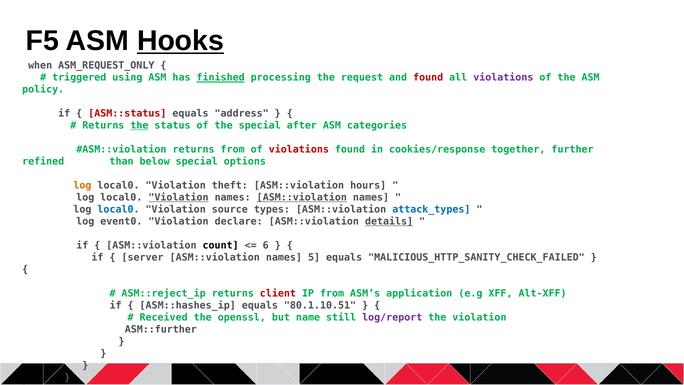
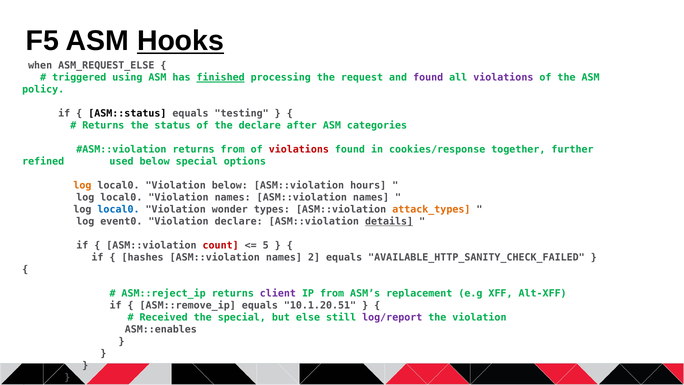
ASM_REQUEST_ONLY: ASM_REQUEST_ONLY -> ASM_REQUEST_ELSE (106, 66)
found colour: red -> purple (428, 78)
ASM::status colour: red -> black (127, 114)
address: address -> testing (242, 114)
the underline: present -> none (139, 126)
the special: special -> declare (260, 126)
than: than -> used (122, 161)
Violation theft: theft -> below (230, 185)
Violation underline: present -> none (179, 197)
ASM::violation underline: present -> none (302, 197)
source: source -> wonder (230, 209)
attack_types colour: blue -> orange (431, 209)
count colour: black -> red (221, 245)
6: 6 -> 5 (266, 245)
server: server -> hashes (143, 257)
5: 5 -> 2 (314, 257)
MALICIOUS_HTTP_SANITY_CHECK_FAILED: MALICIOUS_HTTP_SANITY_CHECK_FAILED -> AVAILABLE_HTTP_SANITY_CHECK_FAILED (476, 257)
client colour: red -> purple (278, 293)
application: application -> replacement (419, 293)
ASM::hashes_ip: ASM::hashes_ip -> ASM::remove_ip (188, 305)
80.1.10.51: 80.1.10.51 -> 10.1.20.51 (320, 305)
the openssl: openssl -> special (242, 317)
name: name -> else (308, 317)
ASM::further: ASM::further -> ASM::enables (161, 329)
